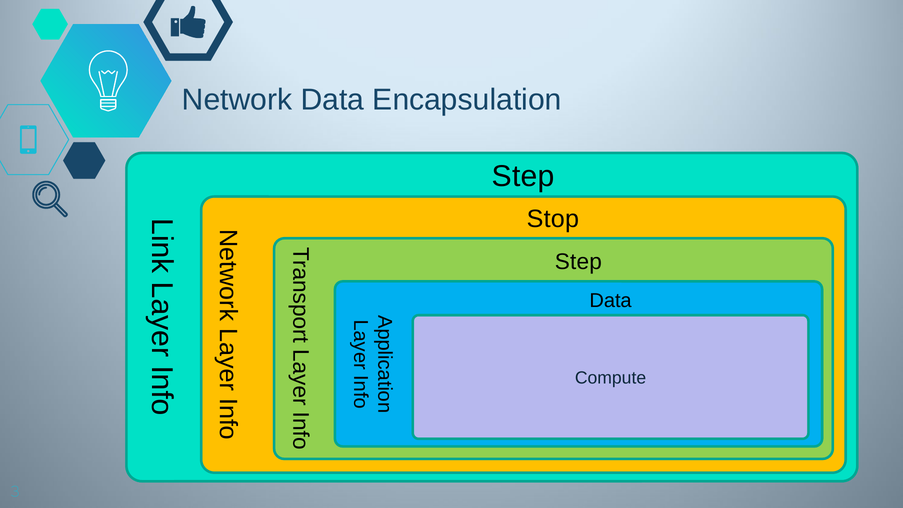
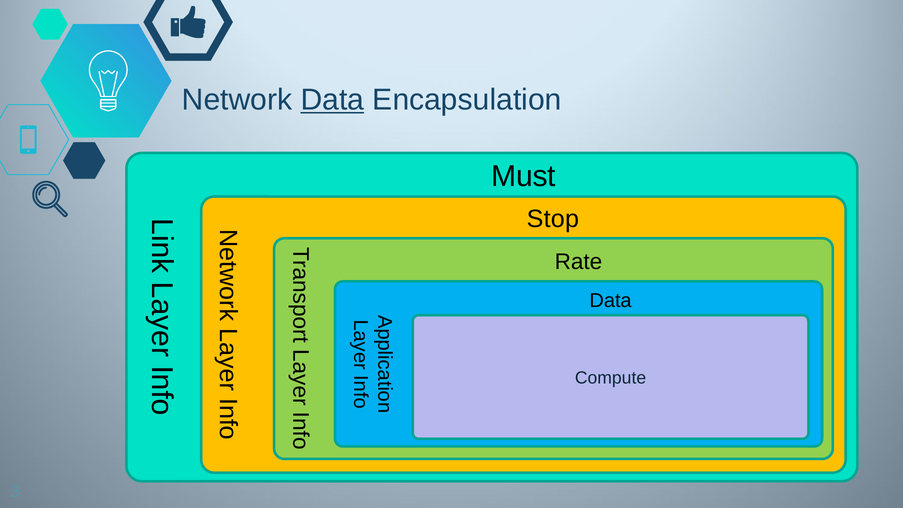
Data underline: none -> present (332, 100)
Step: Step -> Must (523, 176)
Step: Step -> Rate (578, 262)
